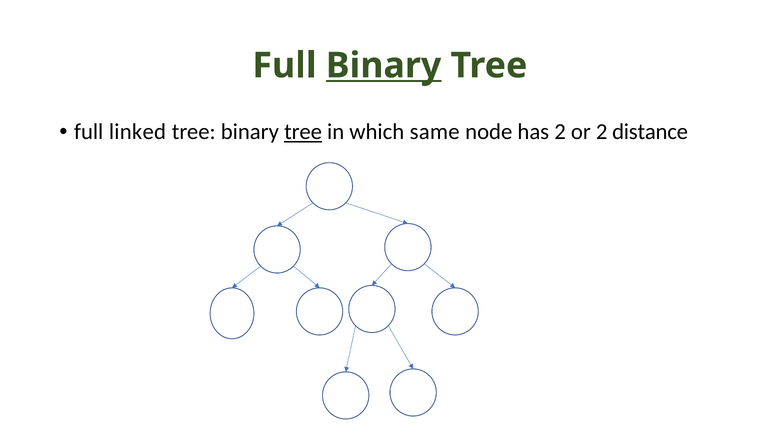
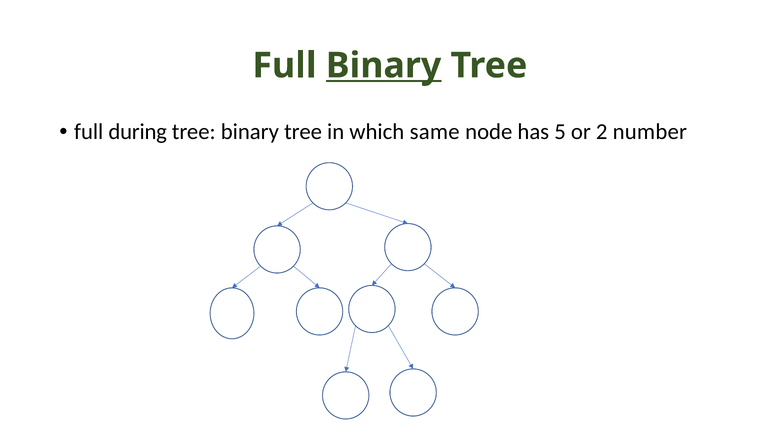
linked: linked -> during (138, 132)
tree underline: present -> none (303, 132)
has 2: 2 -> 5 (560, 132)
distance: distance -> number (650, 132)
